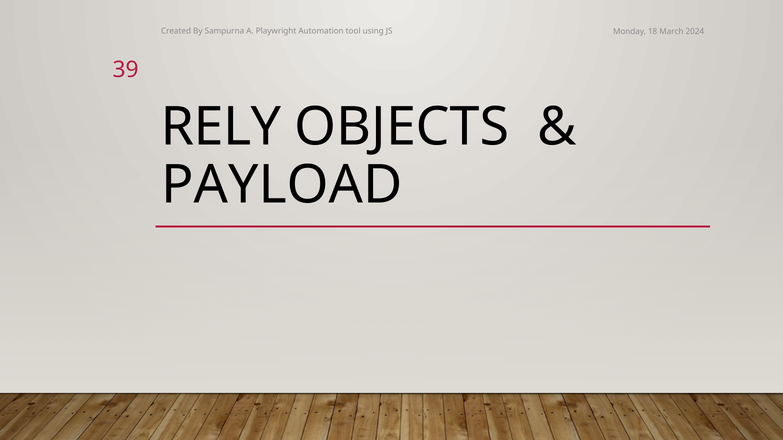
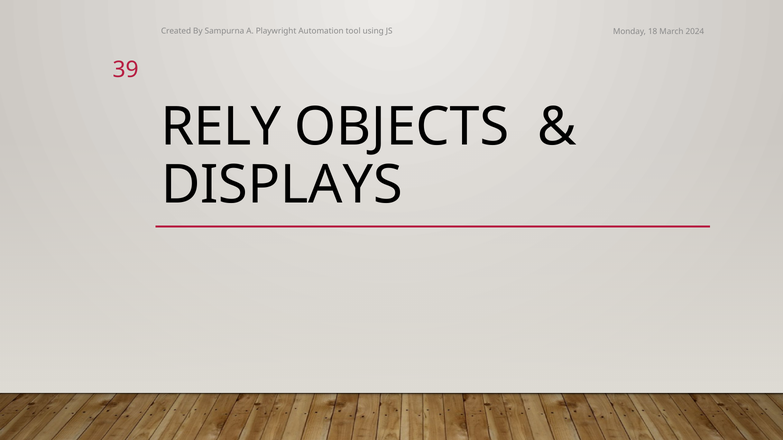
PAYLOAD: PAYLOAD -> DISPLAYS (282, 185)
